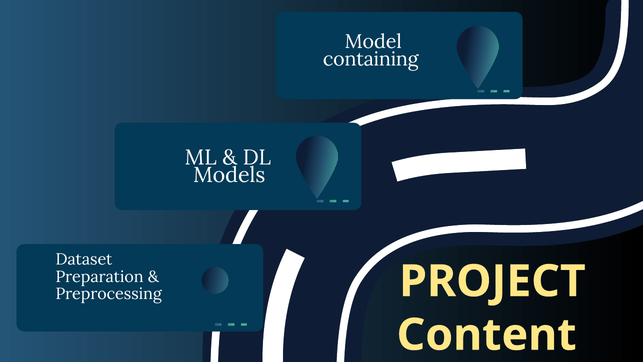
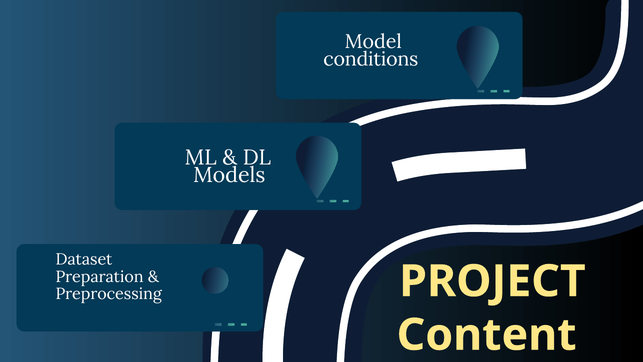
containing: containing -> conditions (371, 59)
